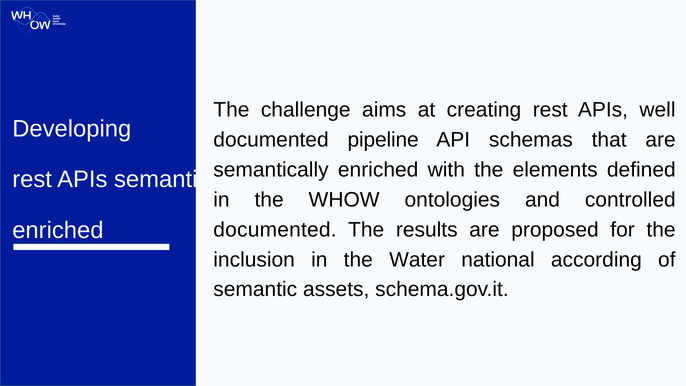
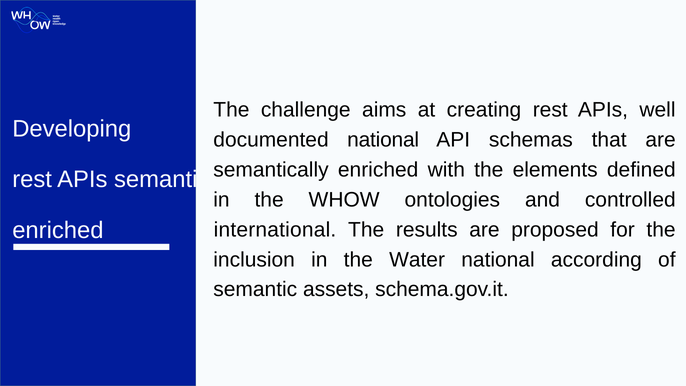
documented pipeline: pipeline -> national (383, 140)
documented: documented -> international (275, 230)
